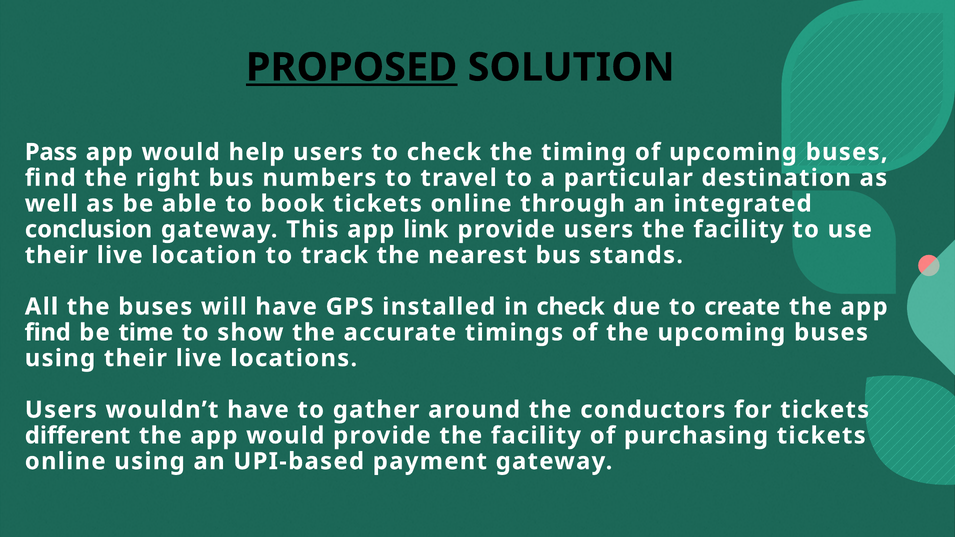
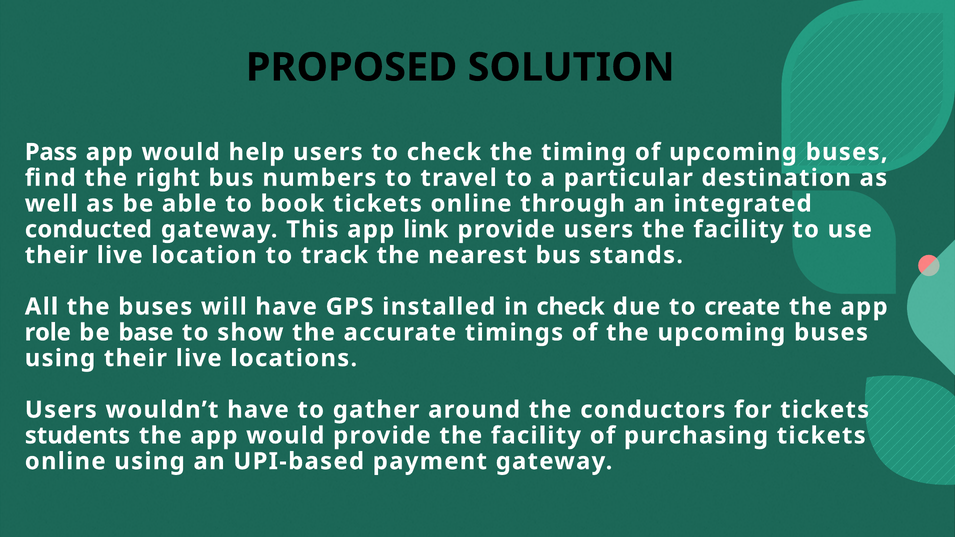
PROPOSED underline: present -> none (352, 68)
conclusion: conclusion -> conducted (88, 230)
find: find -> role (48, 333)
time: time -> base (146, 333)
different: different -> students (77, 436)
